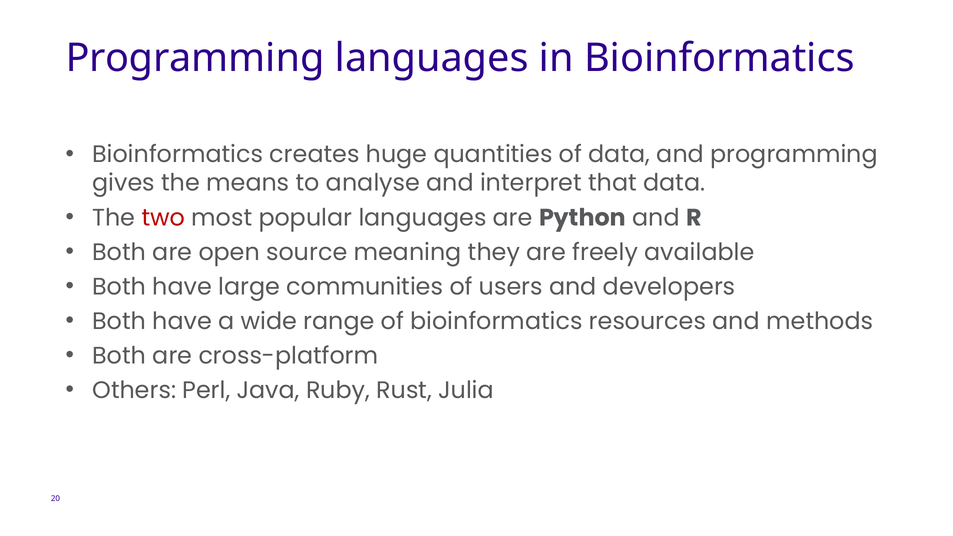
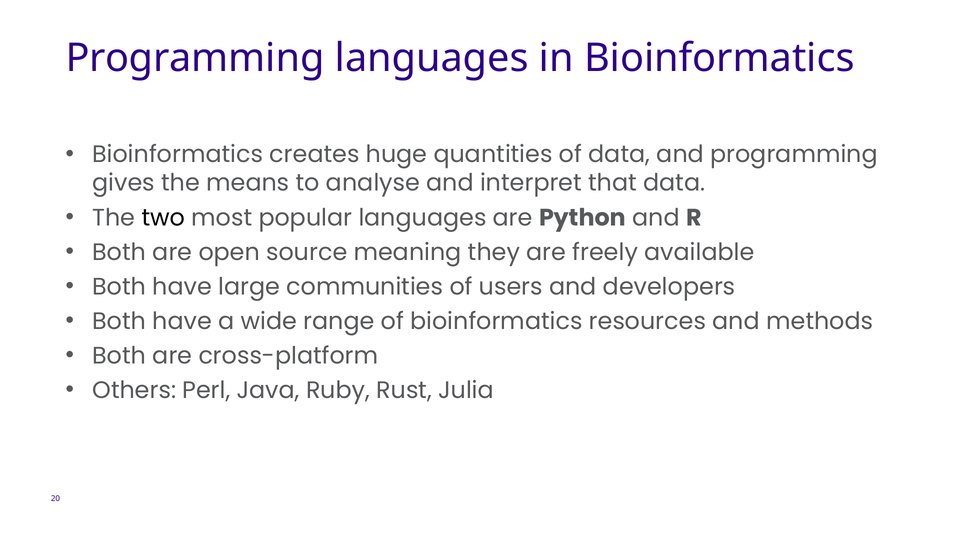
two colour: red -> black (163, 218)
